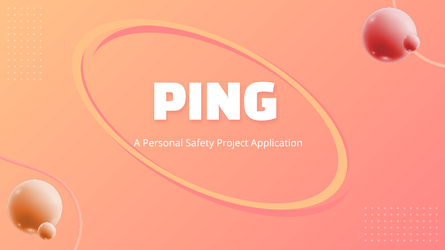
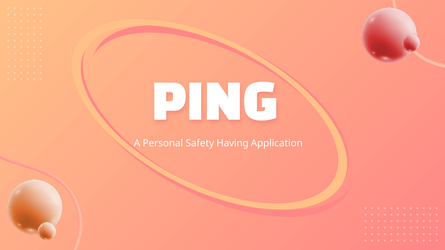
Project: Project -> Having (233, 143)
